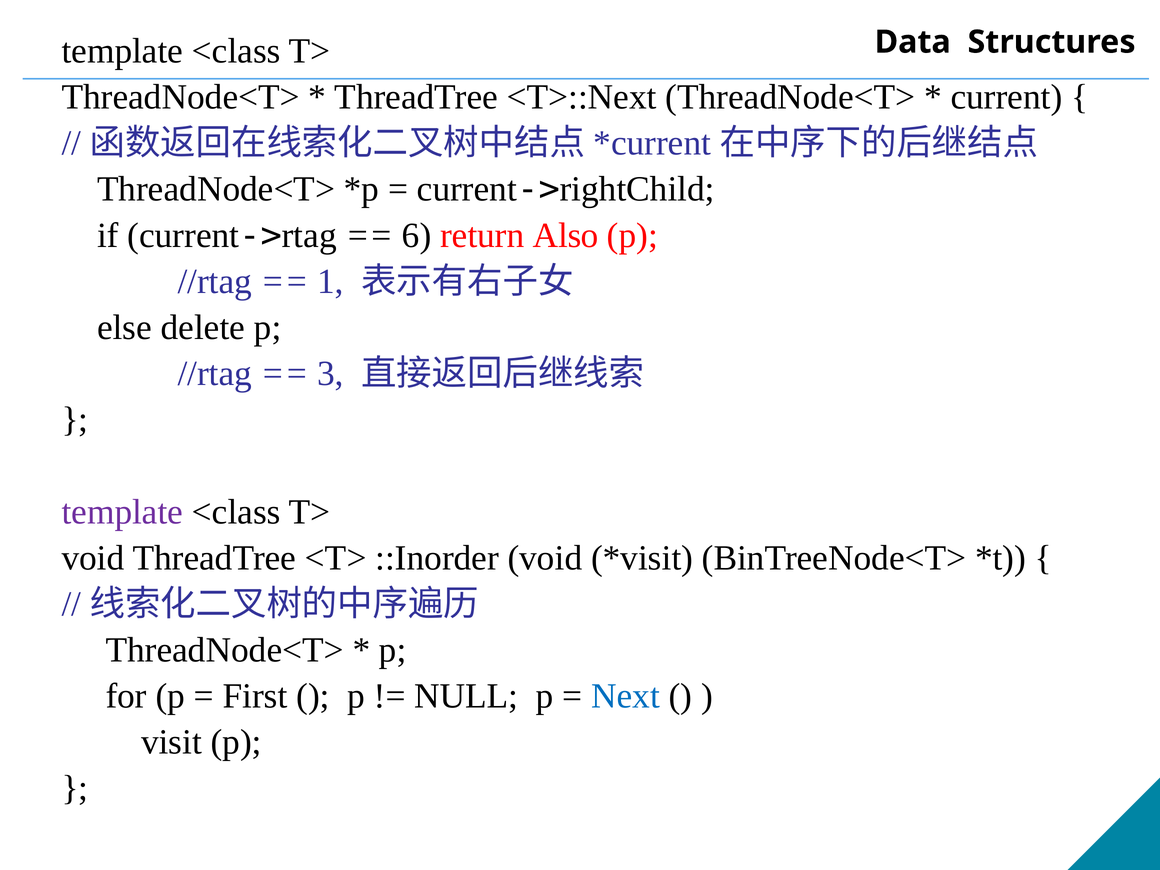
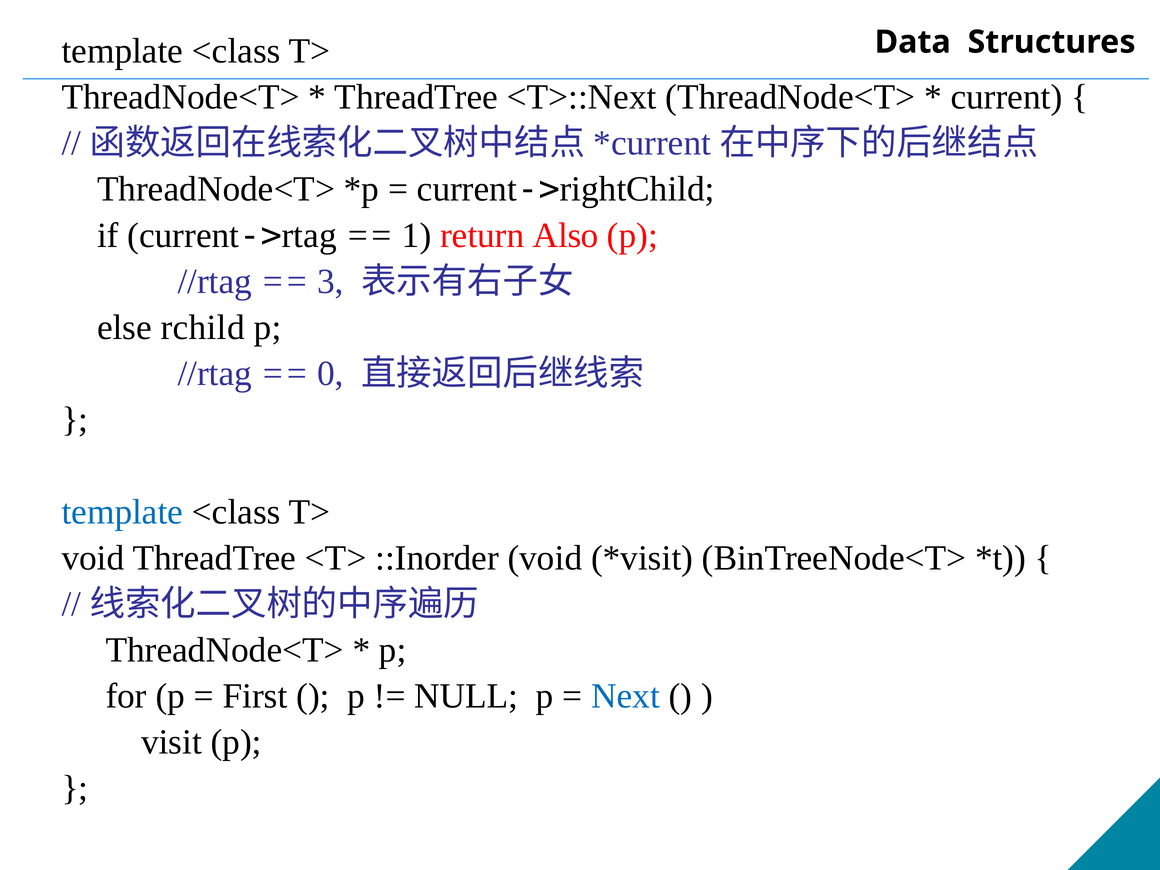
6: 6 -> 1 (417, 235)
1: 1 -> 3 (331, 281)
delete: delete -> rchild (203, 327)
3: 3 -> 0 (331, 374)
template colour: purple -> blue (122, 512)
